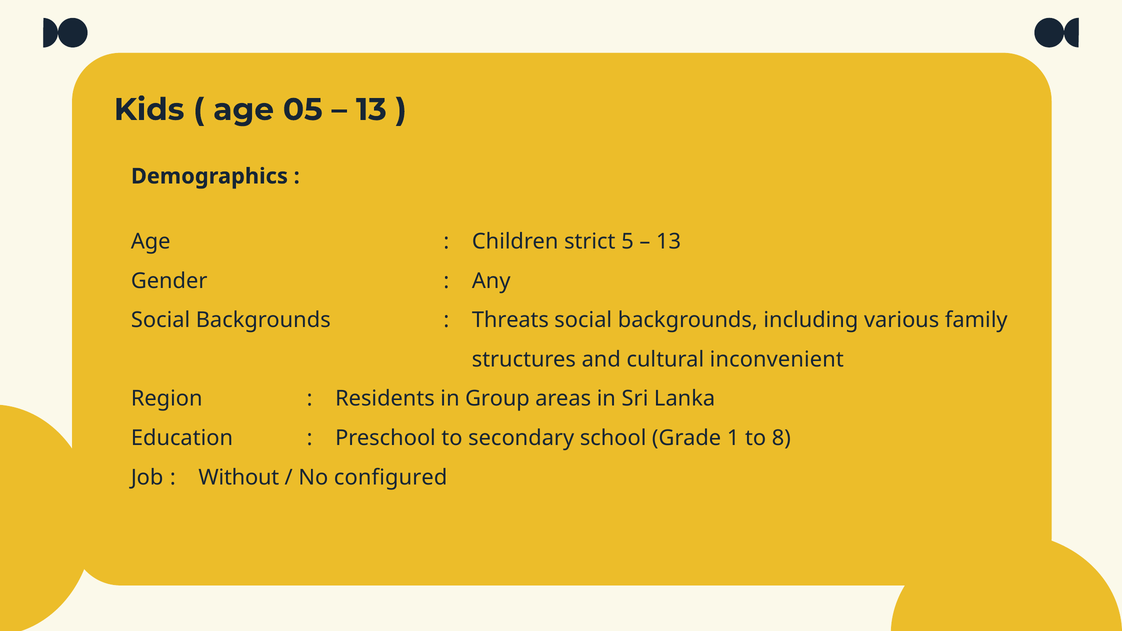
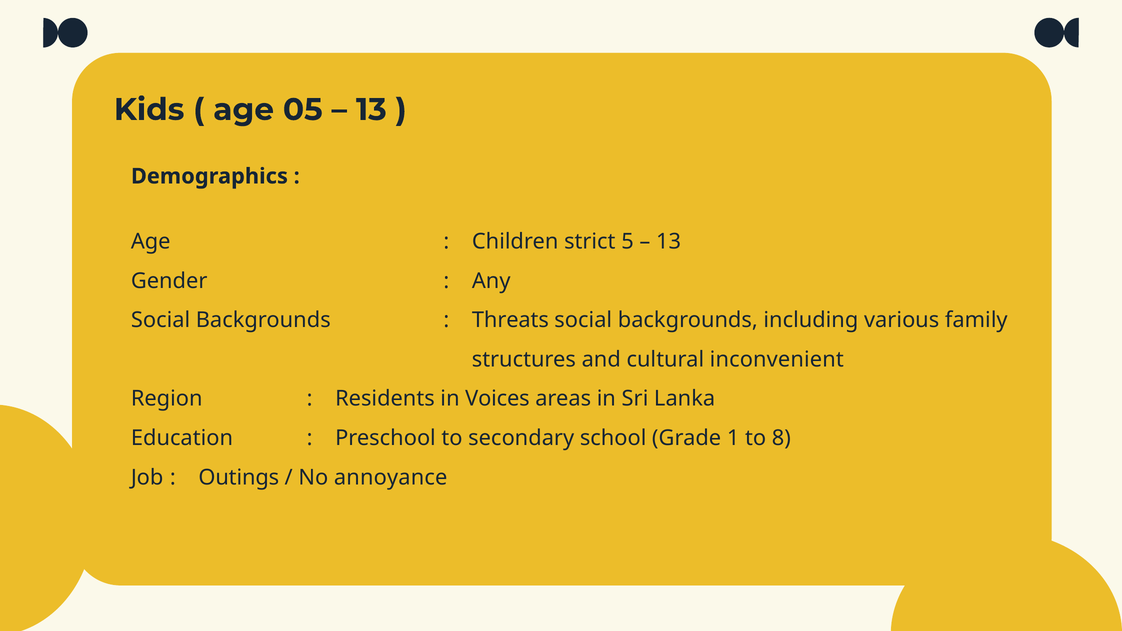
Group: Group -> Voices (497, 399)
Without: Without -> Outings (239, 477)
configured: configured -> annoyance (391, 477)
